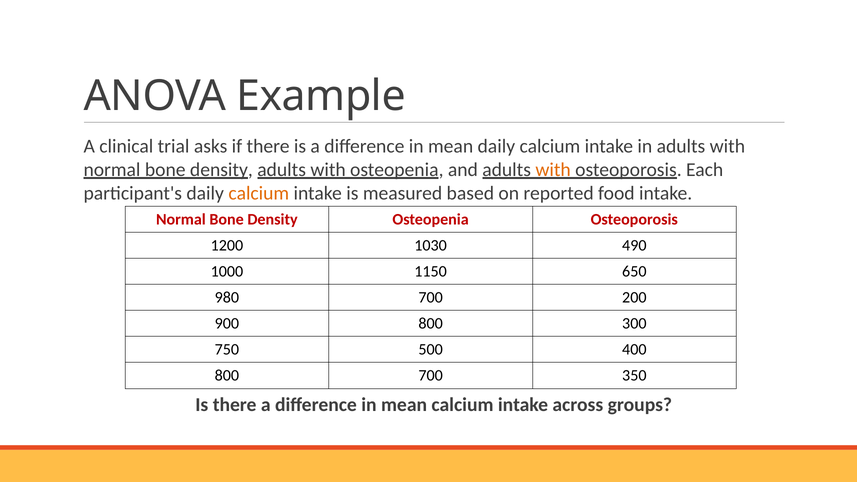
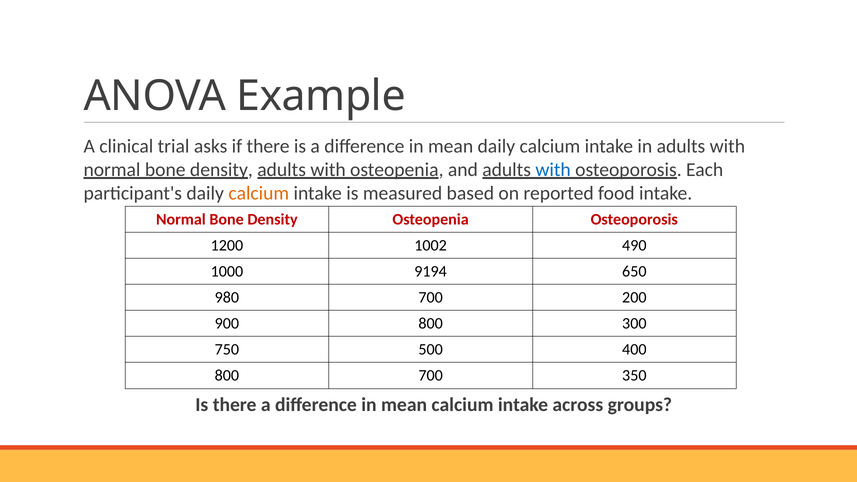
with colour: orange -> blue (553, 170)
1030: 1030 -> 1002 (431, 245)
1150: 1150 -> 9194 (431, 271)
